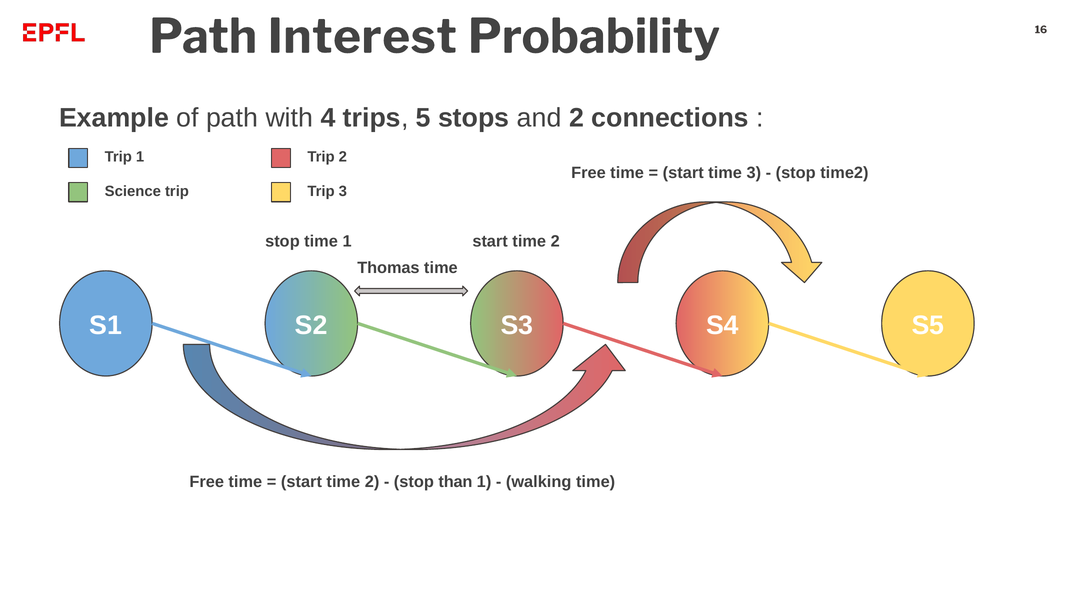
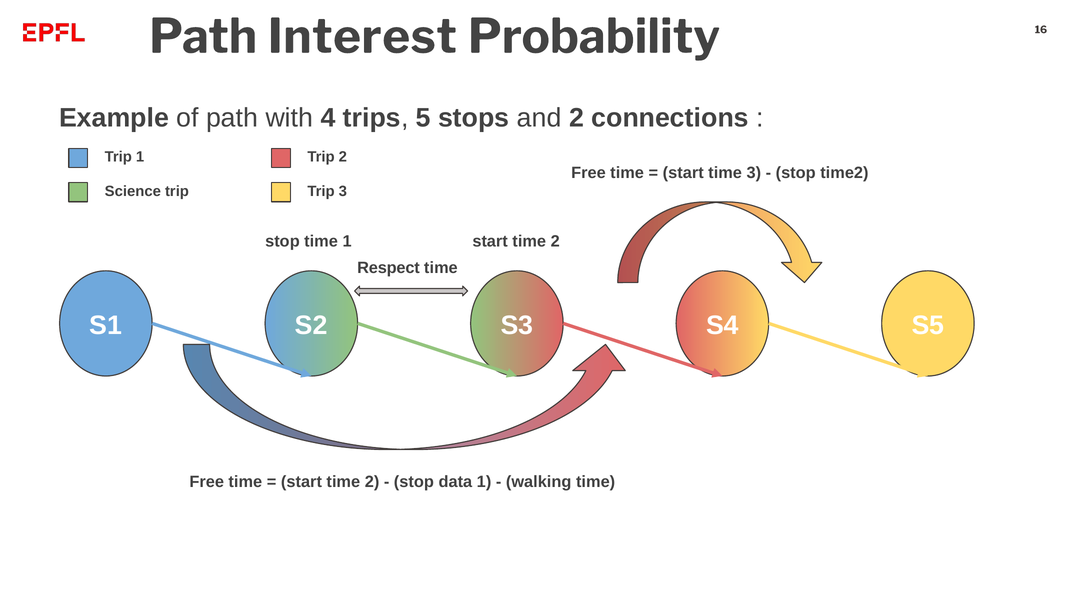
Thomas: Thomas -> Respect (388, 268)
than: than -> data (455, 482)
